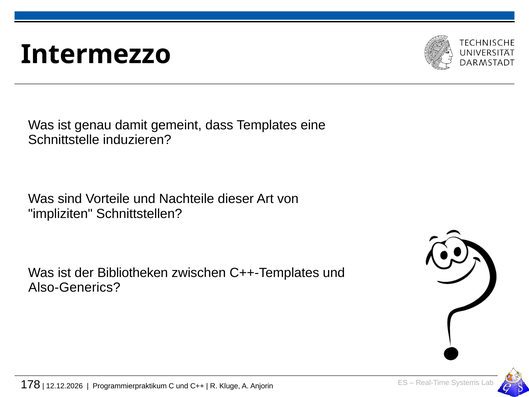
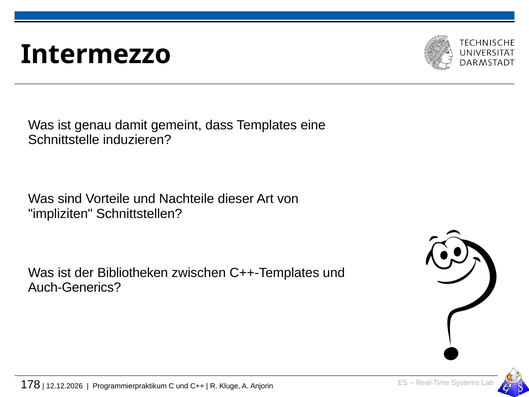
Also-Generics: Also-Generics -> Auch-Generics (74, 287)
